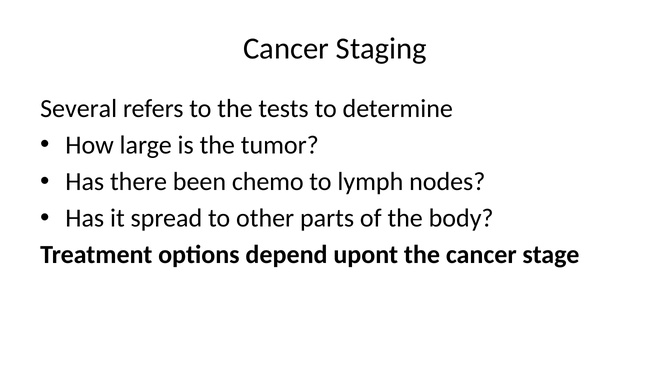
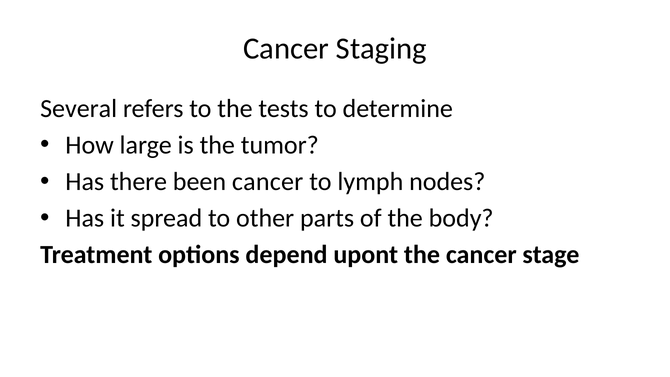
been chemo: chemo -> cancer (268, 182)
